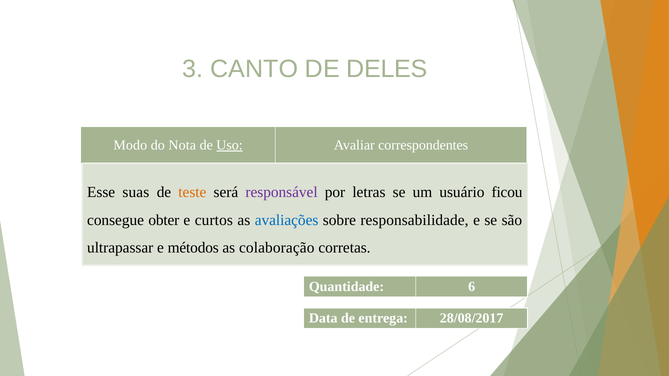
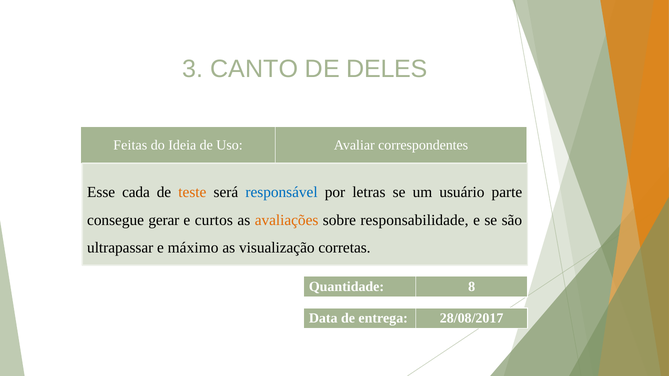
Modo: Modo -> Feitas (130, 145)
Nota: Nota -> Ideia (182, 145)
Uso underline: present -> none (230, 145)
suas: suas -> cada (136, 193)
responsável colour: purple -> blue (282, 193)
ficou: ficou -> parte (507, 193)
obter: obter -> gerar (164, 220)
avaliações colour: blue -> orange (287, 220)
métodos: métodos -> máximo (193, 248)
colaboração: colaboração -> visualização (277, 248)
6: 6 -> 8 (472, 287)
